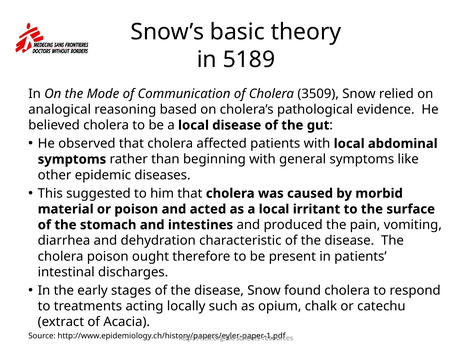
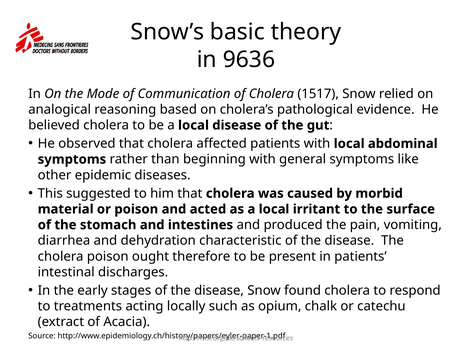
5189: 5189 -> 9636 (249, 59)
3509: 3509 -> 1517 (318, 94)
